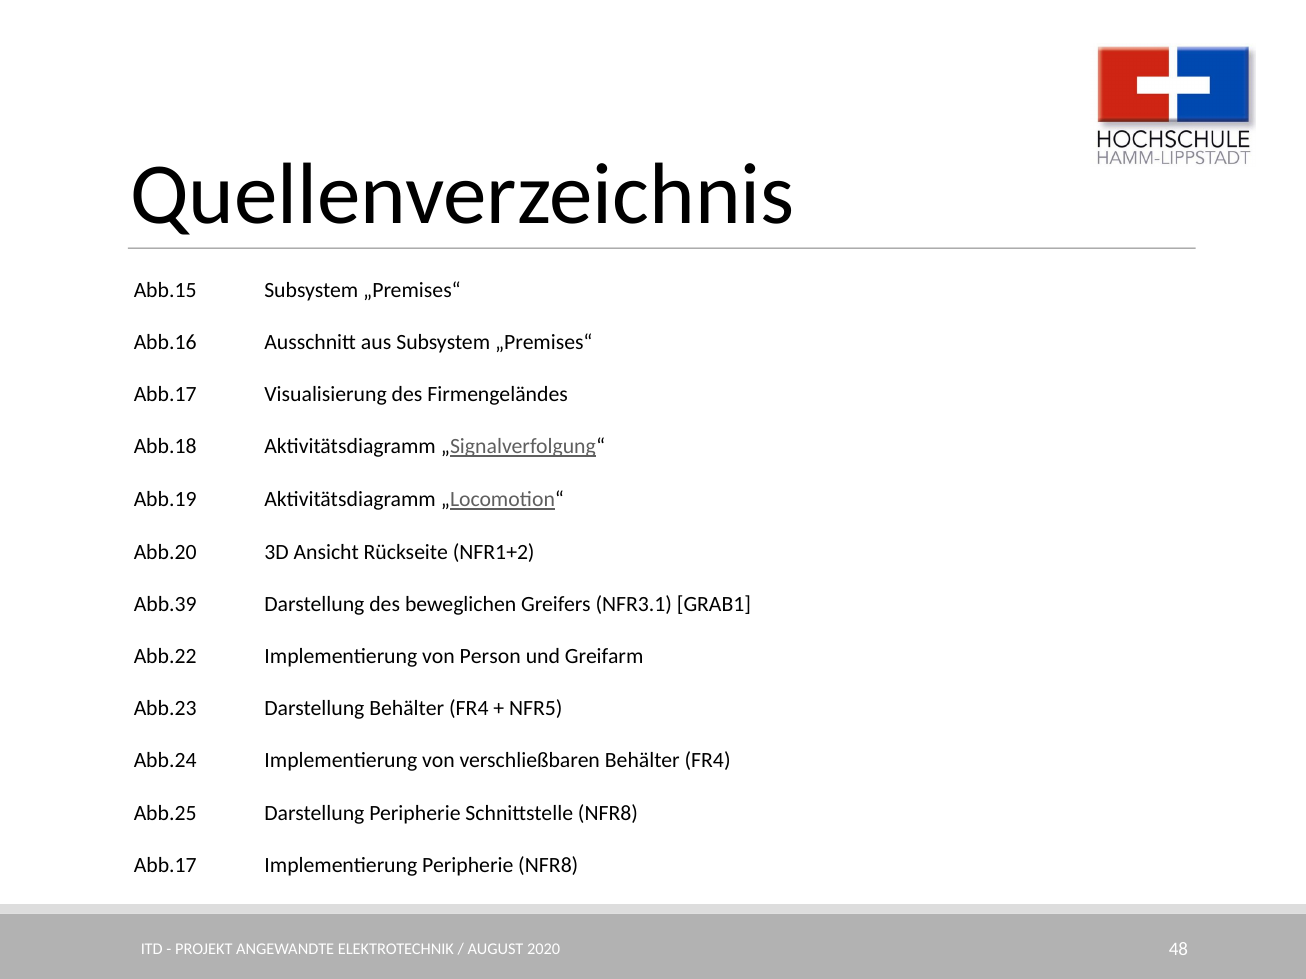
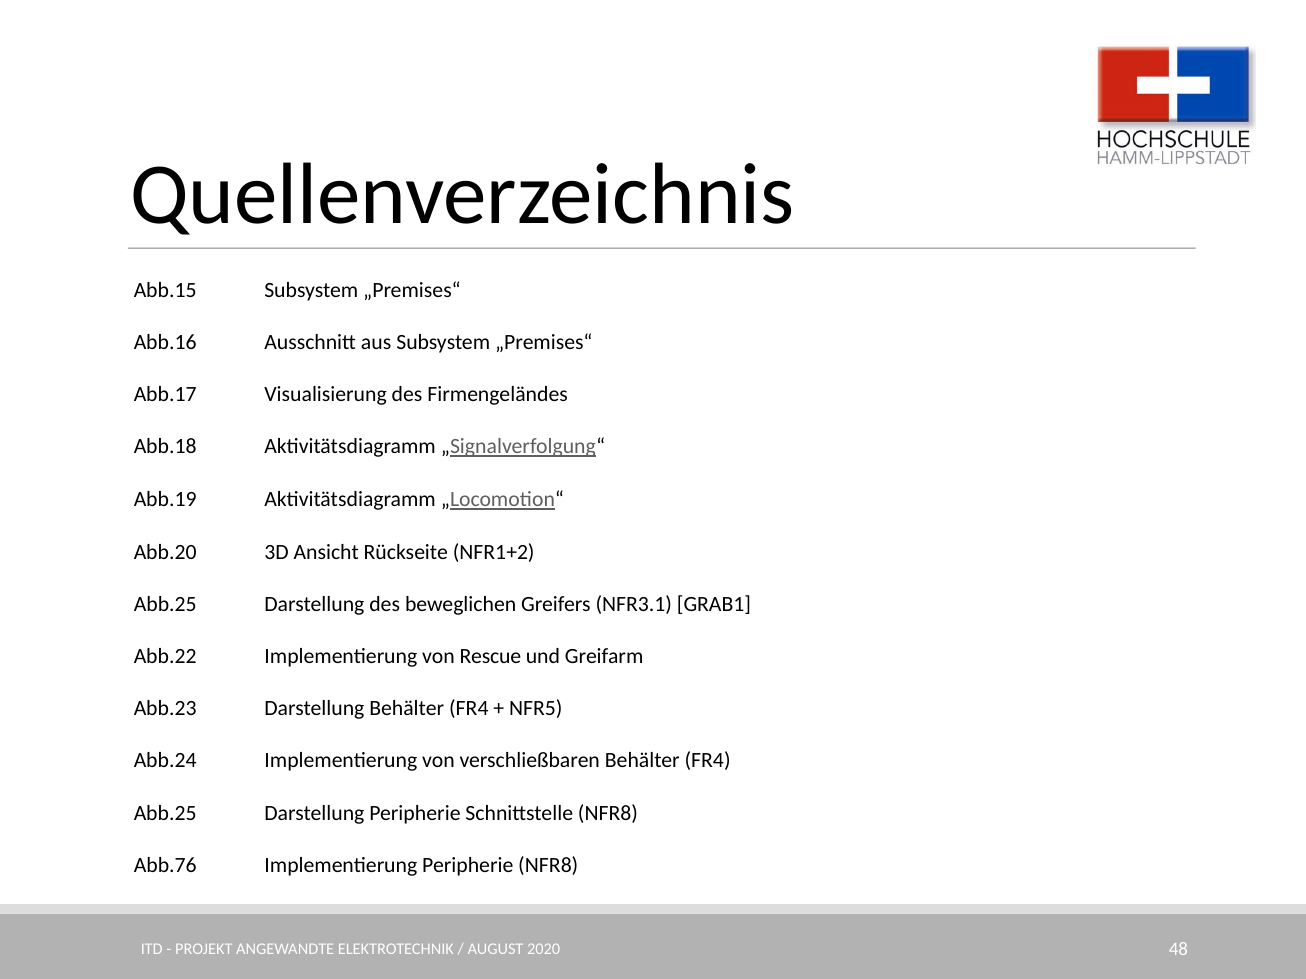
Abb.39: Abb.39 -> Abb.25 (165, 604)
Person: Person -> Rescue (490, 657)
Abb.17: Abb.17 -> Abb.76 (165, 866)
